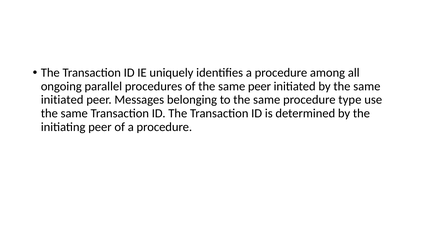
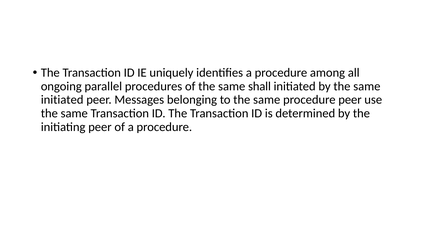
same peer: peer -> shall (259, 86)
procedure type: type -> peer (350, 100)
